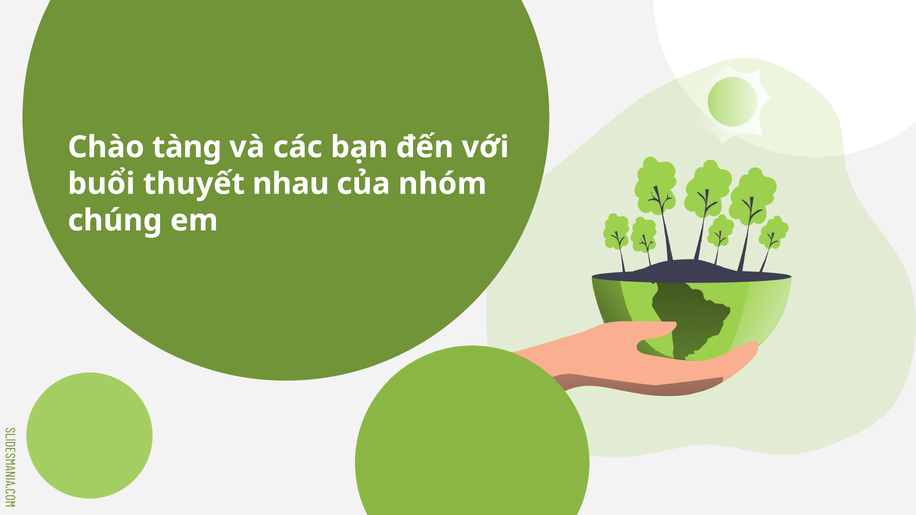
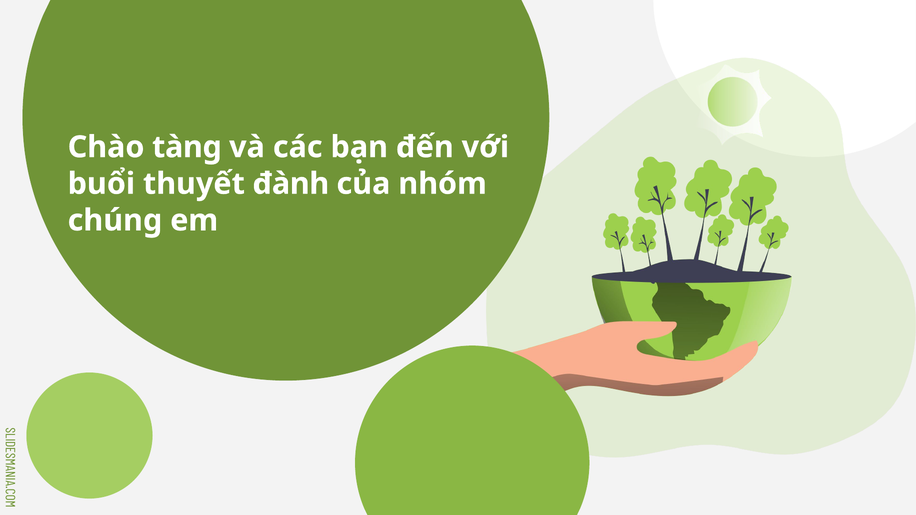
nhau: nhau -> đành (291, 184)
